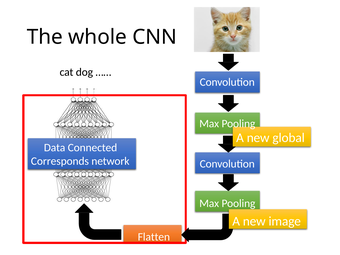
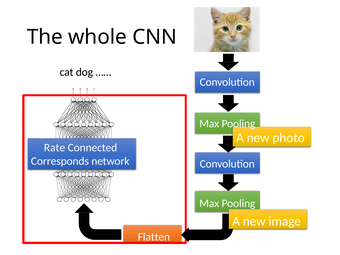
global: global -> photo (289, 138)
Data: Data -> Rate (55, 148)
